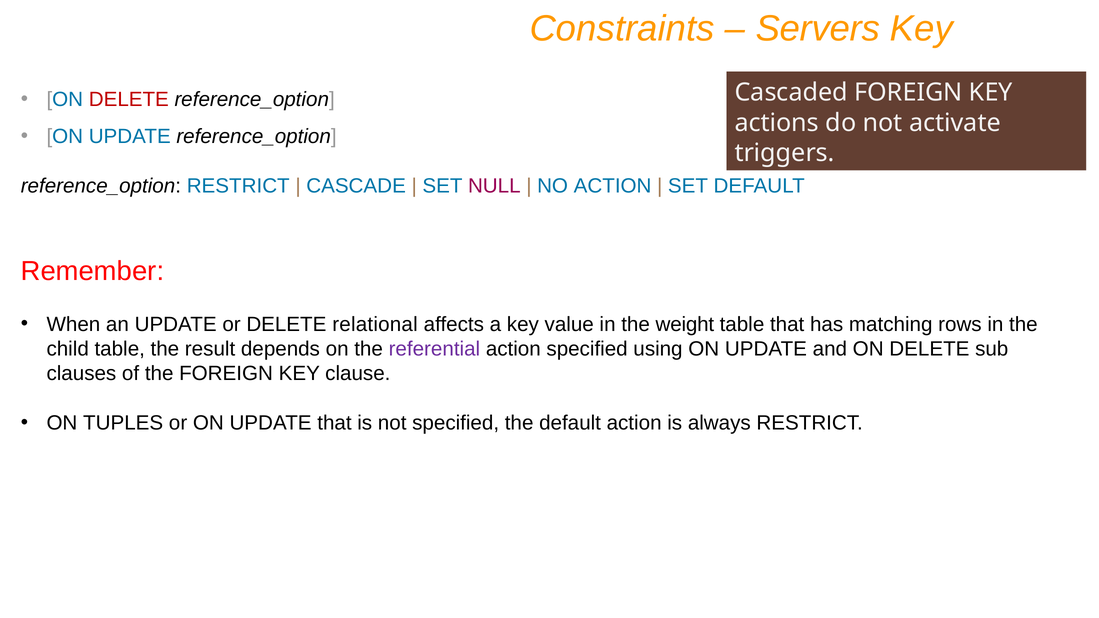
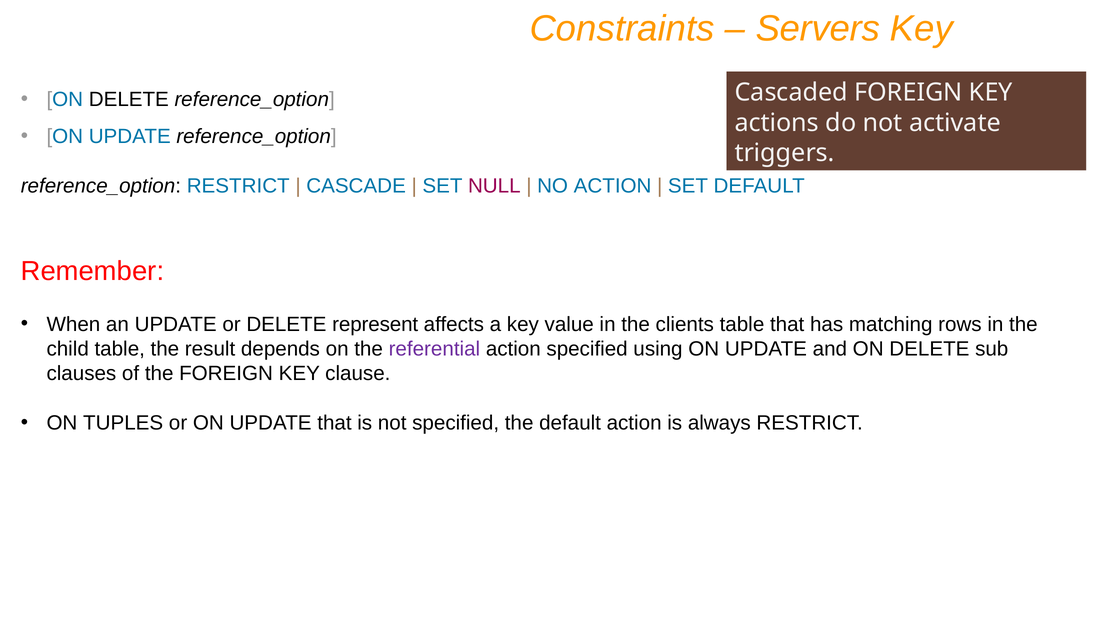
DELETE colour: red -> black (129, 99)
relational: relational -> represent (375, 324)
weight: weight -> clients (685, 324)
